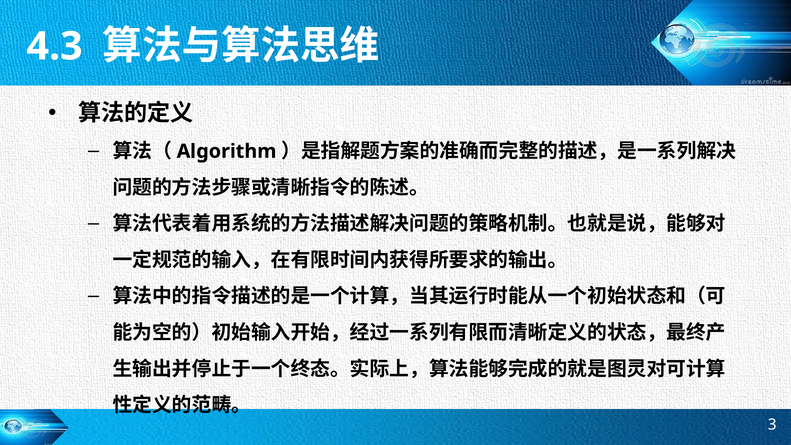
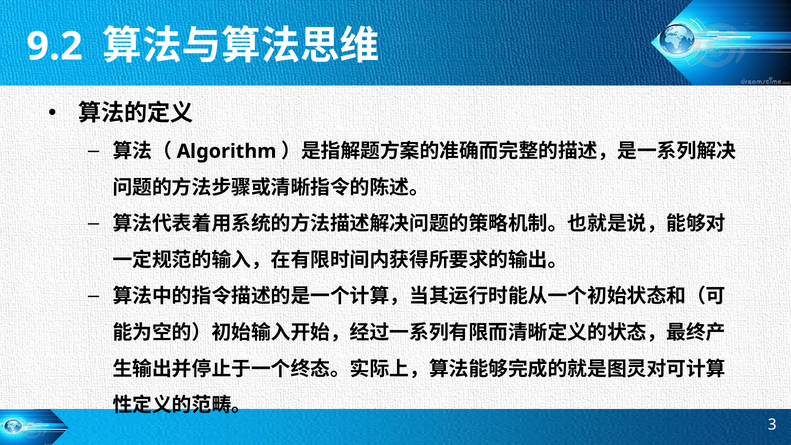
4.3: 4.3 -> 9.2 (55, 46)
